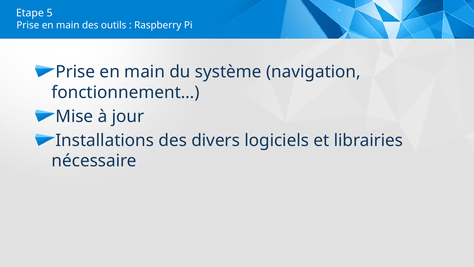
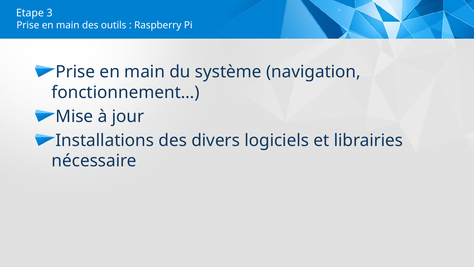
5: 5 -> 3 (50, 13)
